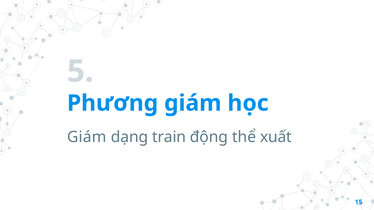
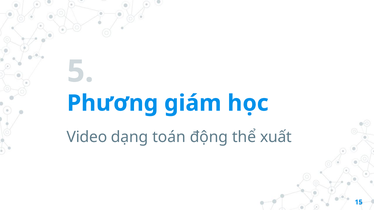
Giám: Giám -> Video (87, 137)
train: train -> toán (169, 137)
